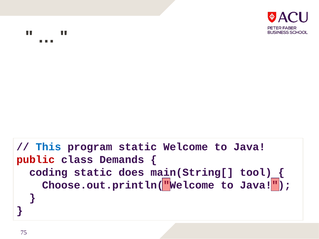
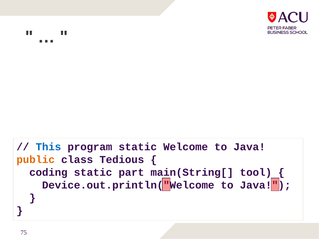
public colour: red -> orange (36, 160)
Demands: Demands -> Tedious (122, 160)
does: does -> part (131, 172)
Choose.out.println("Welcome: Choose.out.println("Welcome -> Device.out.println("Welcome (128, 185)
